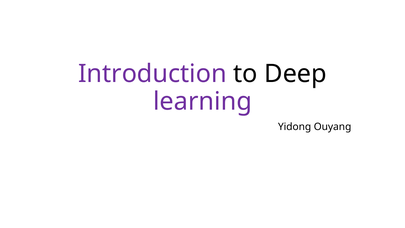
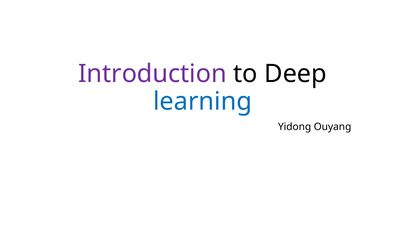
learning colour: purple -> blue (202, 101)
